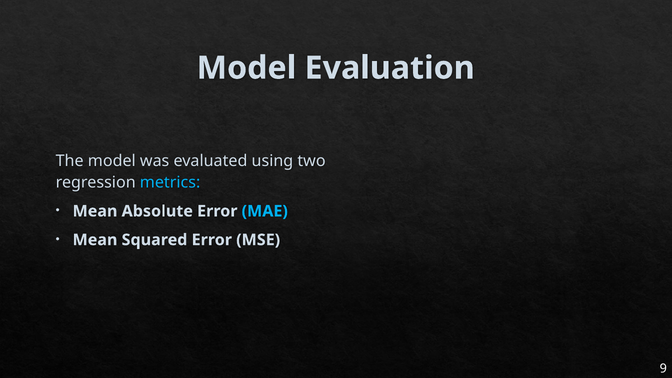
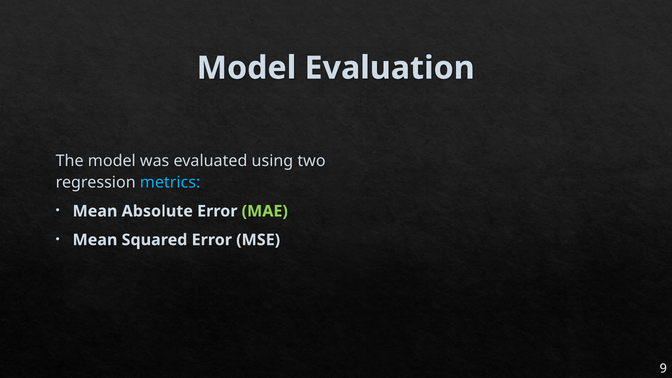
MAE colour: light blue -> light green (265, 211)
